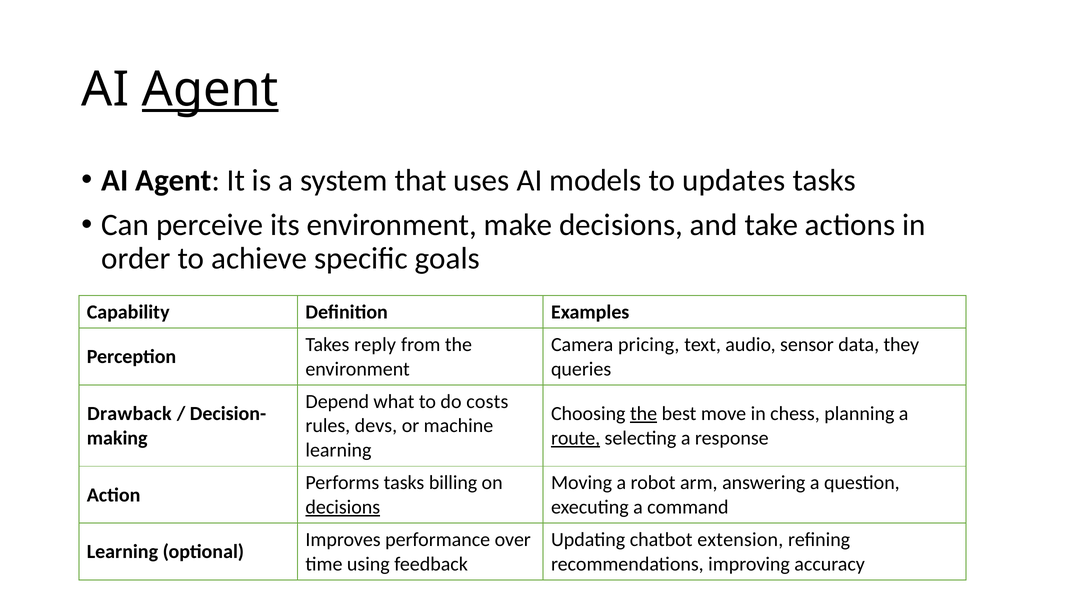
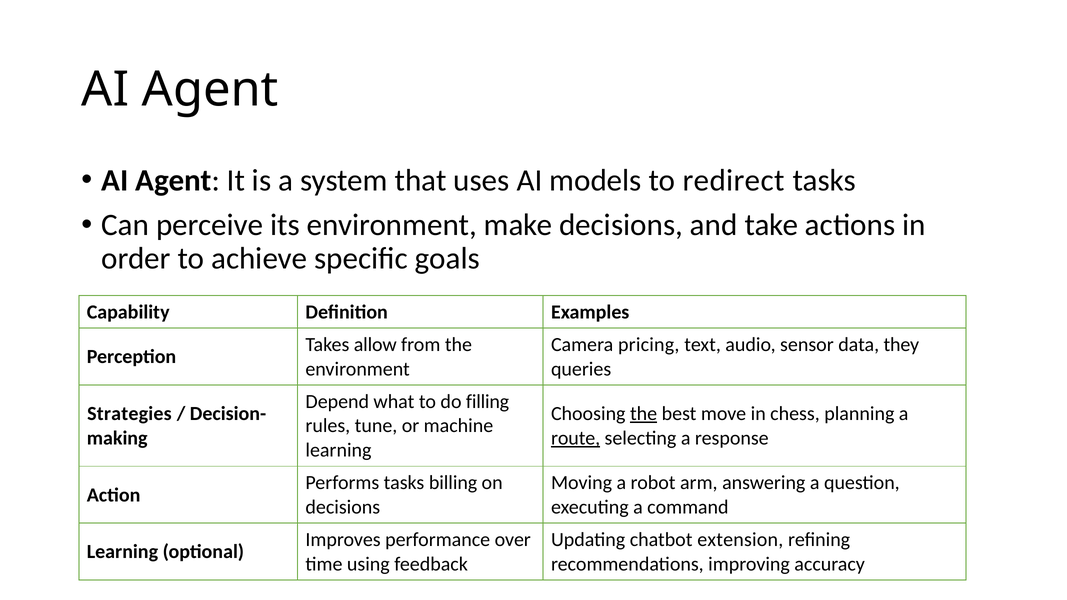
Agent underline: present -> none (210, 90)
updates: updates -> redirect (734, 180)
reply: reply -> allow (375, 345)
costs: costs -> filling (488, 402)
Drawback: Drawback -> Strategies (129, 414)
devs: devs -> tune (376, 426)
decisions underline: present -> none (343, 507)
